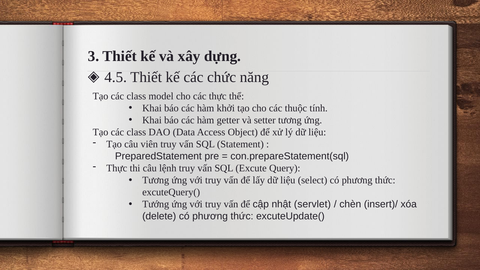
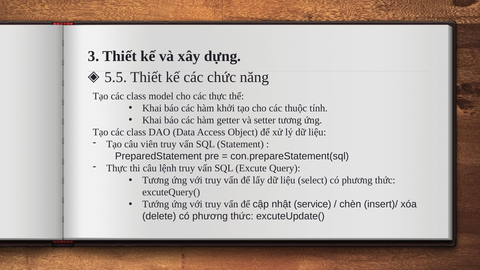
4.5: 4.5 -> 5.5 (116, 77)
servlet: servlet -> service (313, 204)
